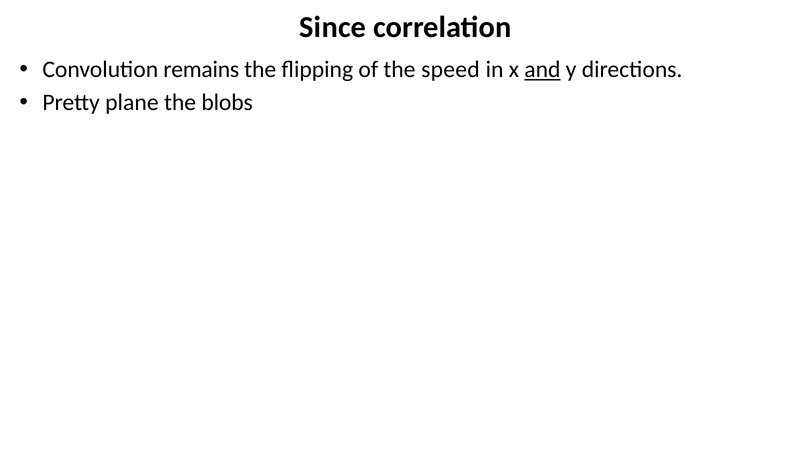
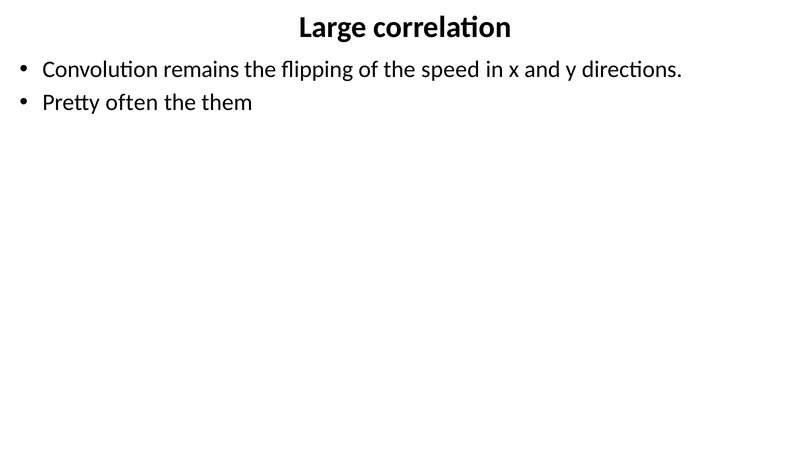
Since: Since -> Large (333, 27)
and underline: present -> none (542, 70)
plane: plane -> often (132, 103)
blobs: blobs -> them (227, 103)
